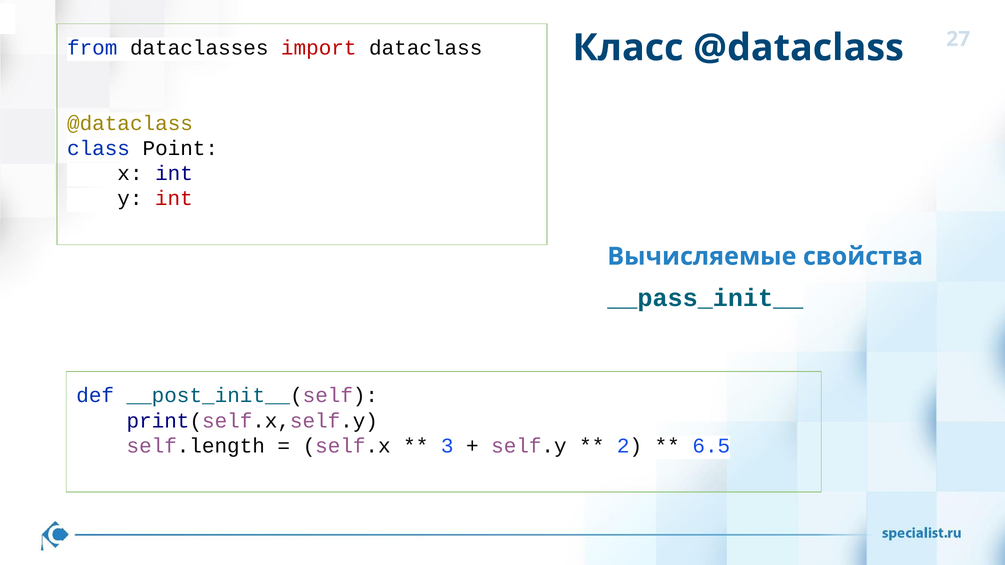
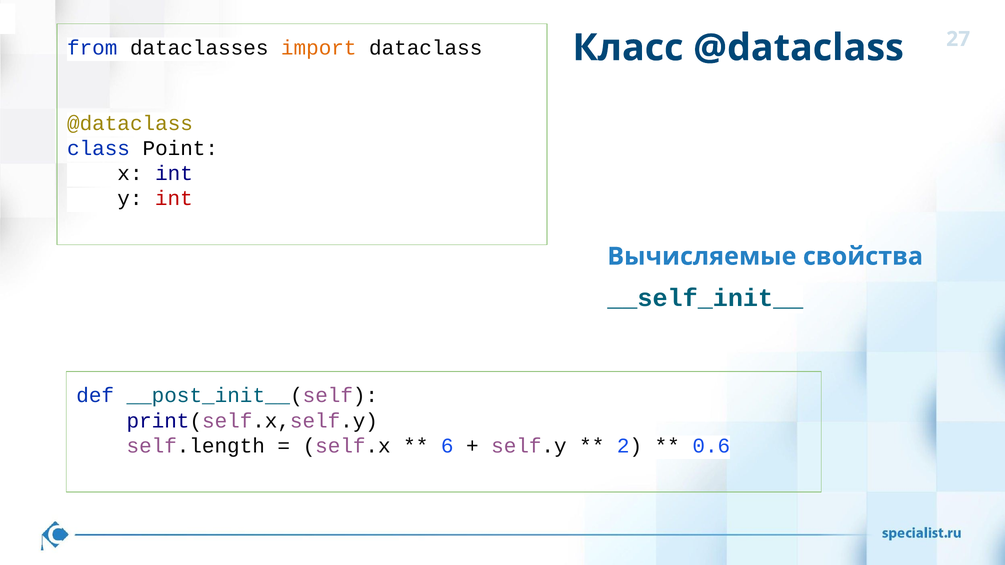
import colour: red -> orange (319, 48)
__pass_init__: __pass_init__ -> __self_init__ (705, 298)
3: 3 -> 6 (447, 446)
6.5: 6.5 -> 0.6 (711, 446)
